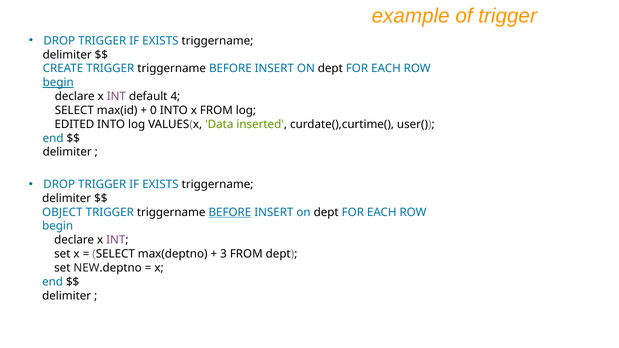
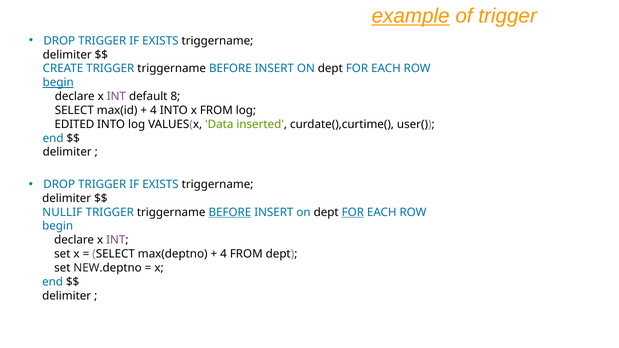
example underline: none -> present (411, 16)
4: 4 -> 8 (175, 96)
0: 0 -> 4 (153, 110)
OBJECT: OBJECT -> NULLIF (62, 212)
FOR underline: none -> present (353, 212)
3: 3 -> 4 (224, 254)
